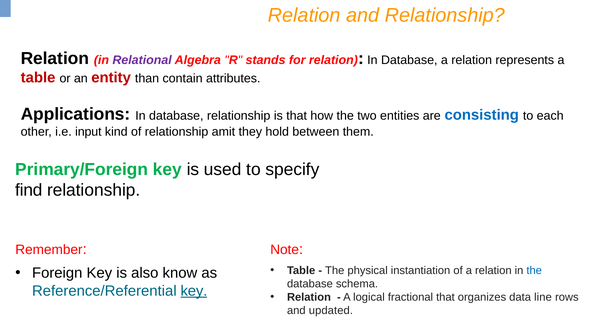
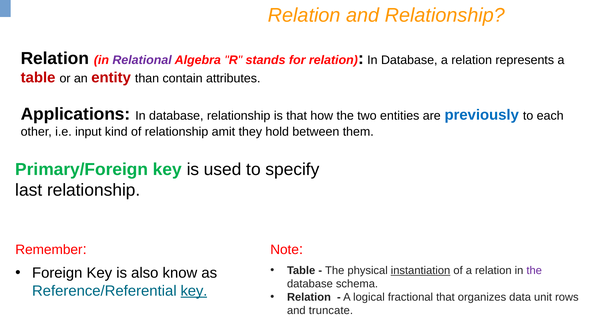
consisting: consisting -> previously (482, 115)
find: find -> last (29, 191)
instantiation underline: none -> present (421, 271)
the colour: blue -> purple (534, 271)
line: line -> unit (543, 298)
updated: updated -> truncate (331, 311)
